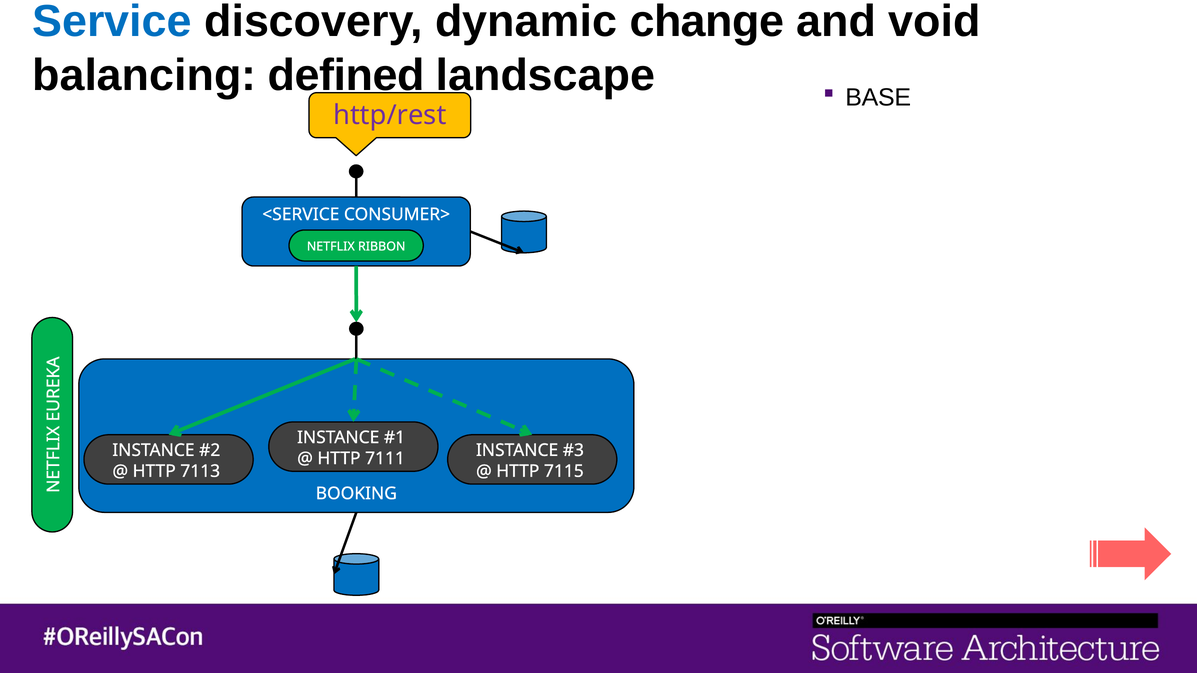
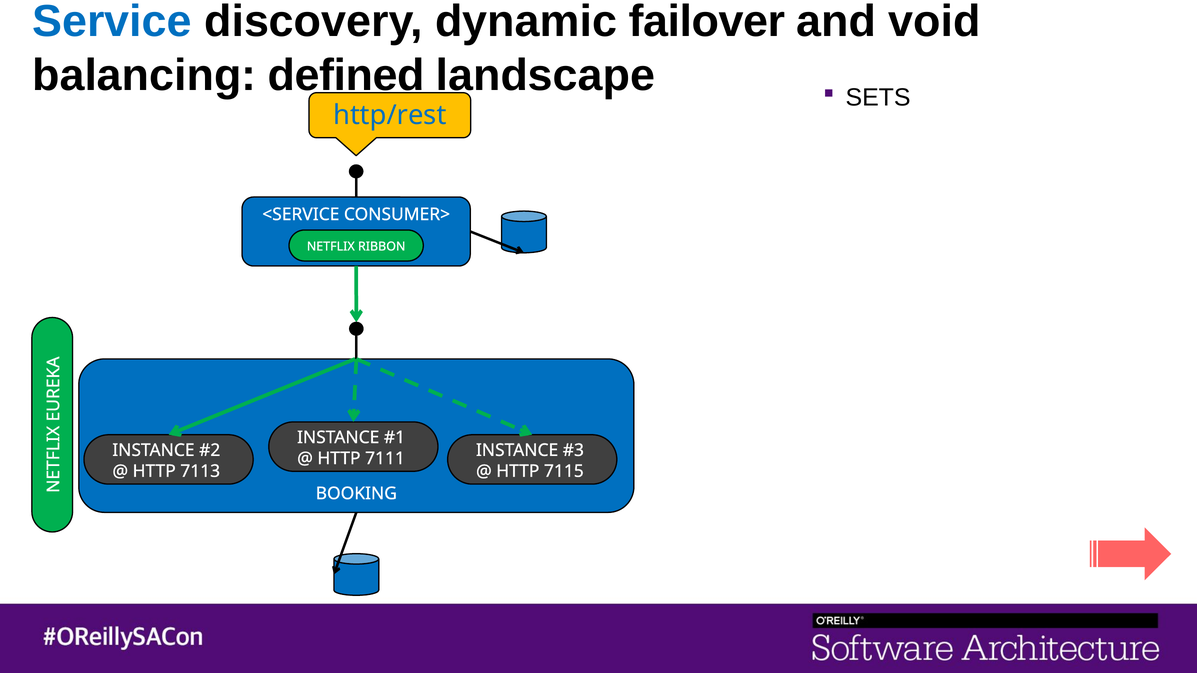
change: change -> failover (707, 21)
BASE: BASE -> SETS (878, 97)
http/rest colour: purple -> blue (390, 116)
